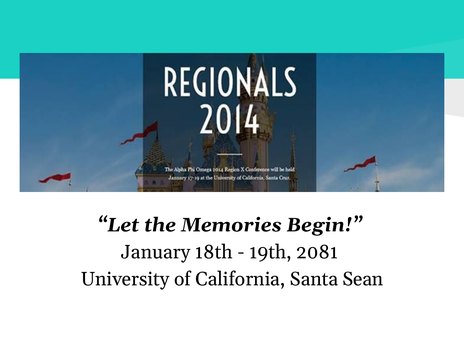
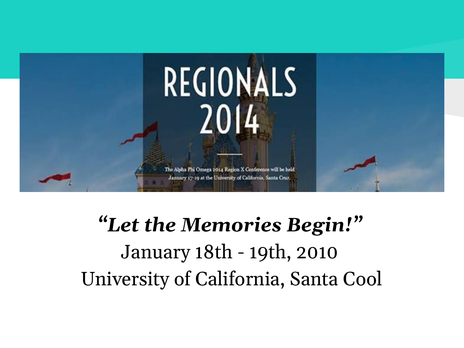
2081: 2081 -> 2010 (317, 252)
Sean: Sean -> Cool (363, 279)
